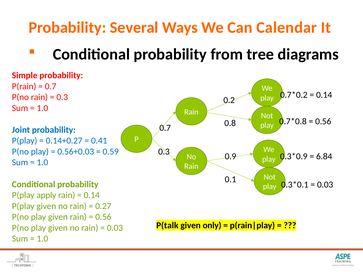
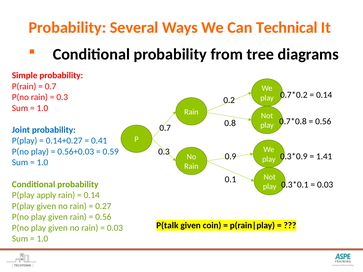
Calendar: Calendar -> Technical (287, 28)
6.84: 6.84 -> 1.41 (324, 157)
only: only -> coin (212, 225)
